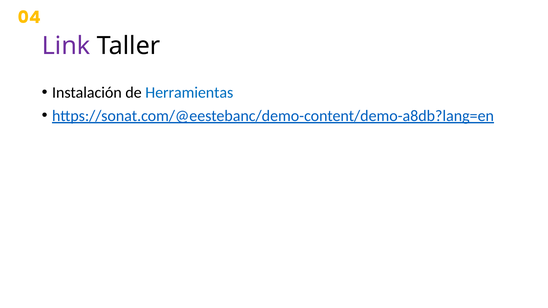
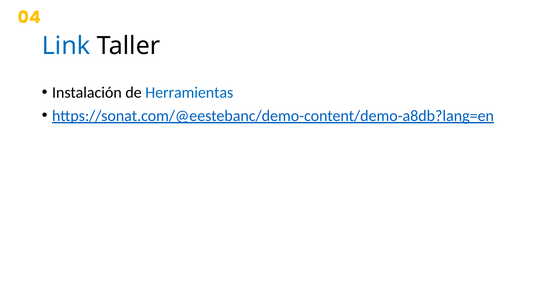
Link colour: purple -> blue (66, 46)
